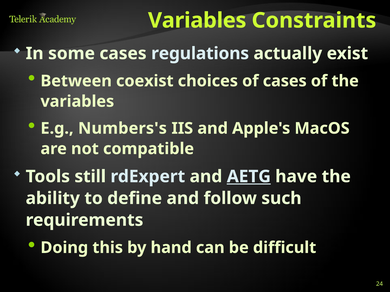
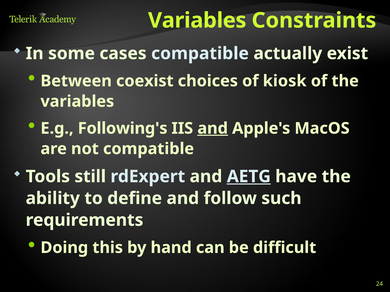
cases regulations: regulations -> compatible (200, 54)
of cases: cases -> kiosk (285, 81)
Numbers's: Numbers's -> Following's (123, 129)
and underline: none -> present (213, 129)
